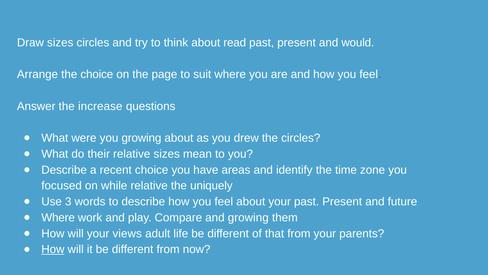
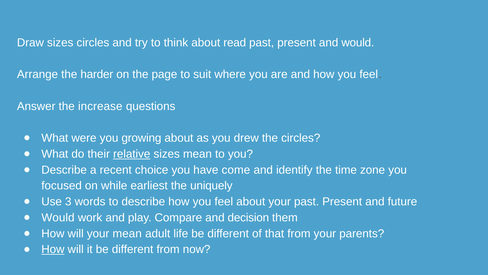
the choice: choice -> harder (97, 74)
relative underline: none -> present (132, 154)
areas: areas -> come (236, 170)
while relative: relative -> earliest (149, 186)
Where: Where -> Would (58, 217)
and growing: growing -> decision (248, 217)
your views: views -> mean (127, 233)
